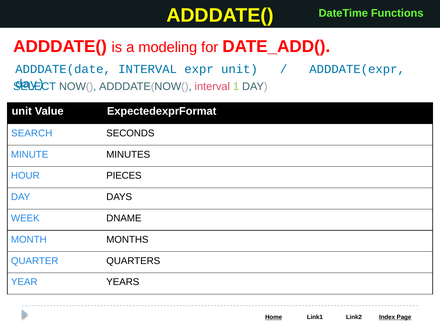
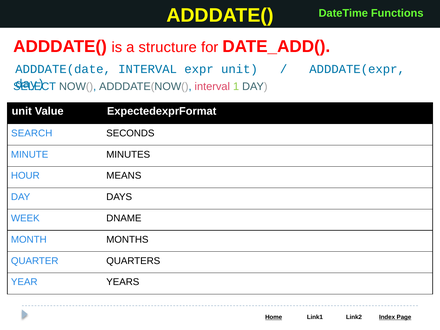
modeling: modeling -> structure (168, 47)
PIECES: PIECES -> MEANS (124, 176)
